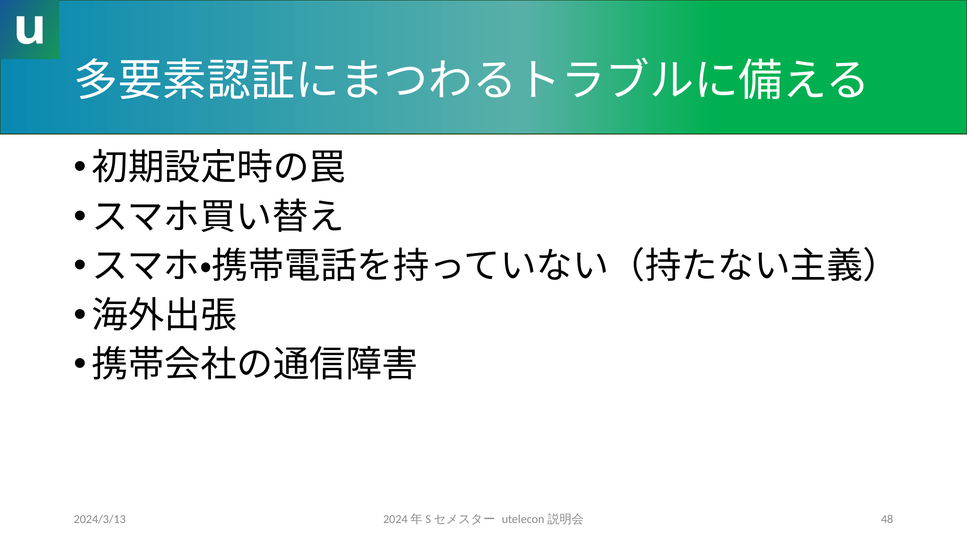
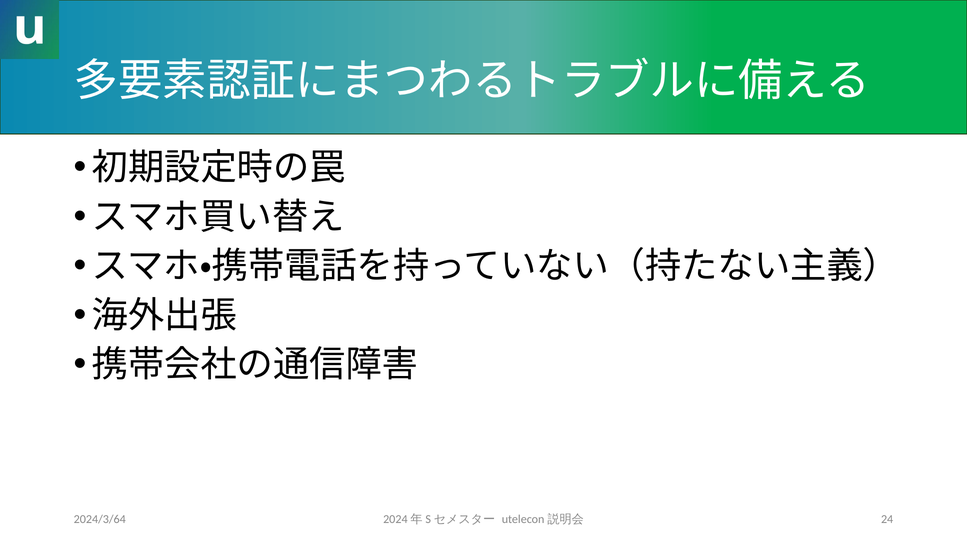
2024/3/13: 2024/3/13 -> 2024/3/64 (100, 519)
48: 48 -> 24 (887, 519)
